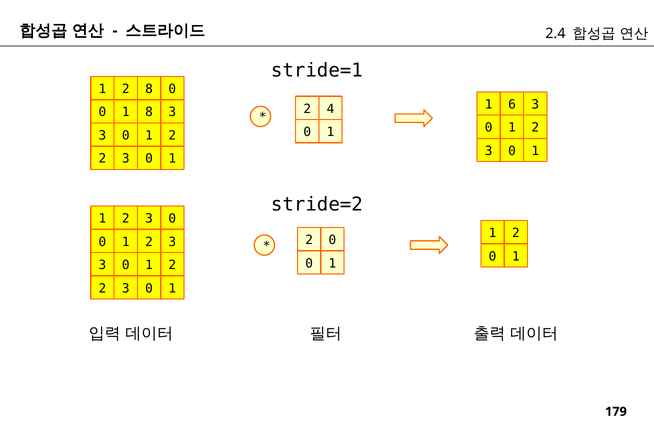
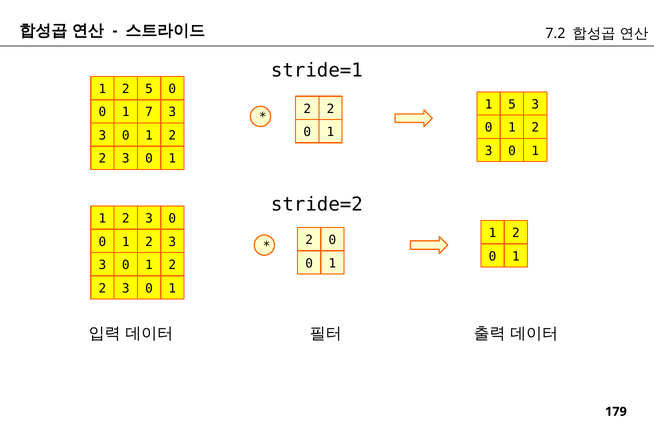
2.4: 2.4 -> 7.2 (555, 34)
2 8: 8 -> 5 (149, 89)
1 6: 6 -> 5 (512, 105)
4: 4 -> 2 (331, 109)
1 8: 8 -> 7 (149, 112)
